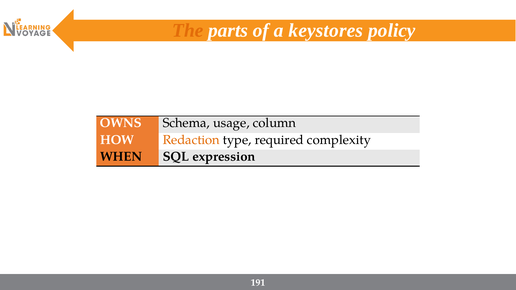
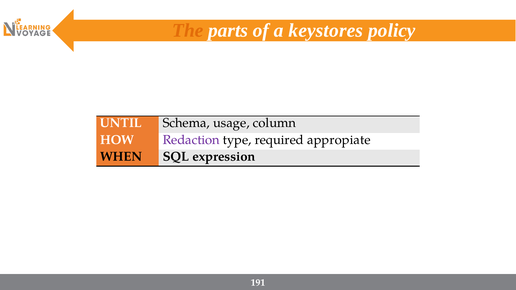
OWNS: OWNS -> UNTIL (121, 123)
Redaction colour: orange -> purple (191, 140)
complexity: complexity -> appropiate (339, 140)
